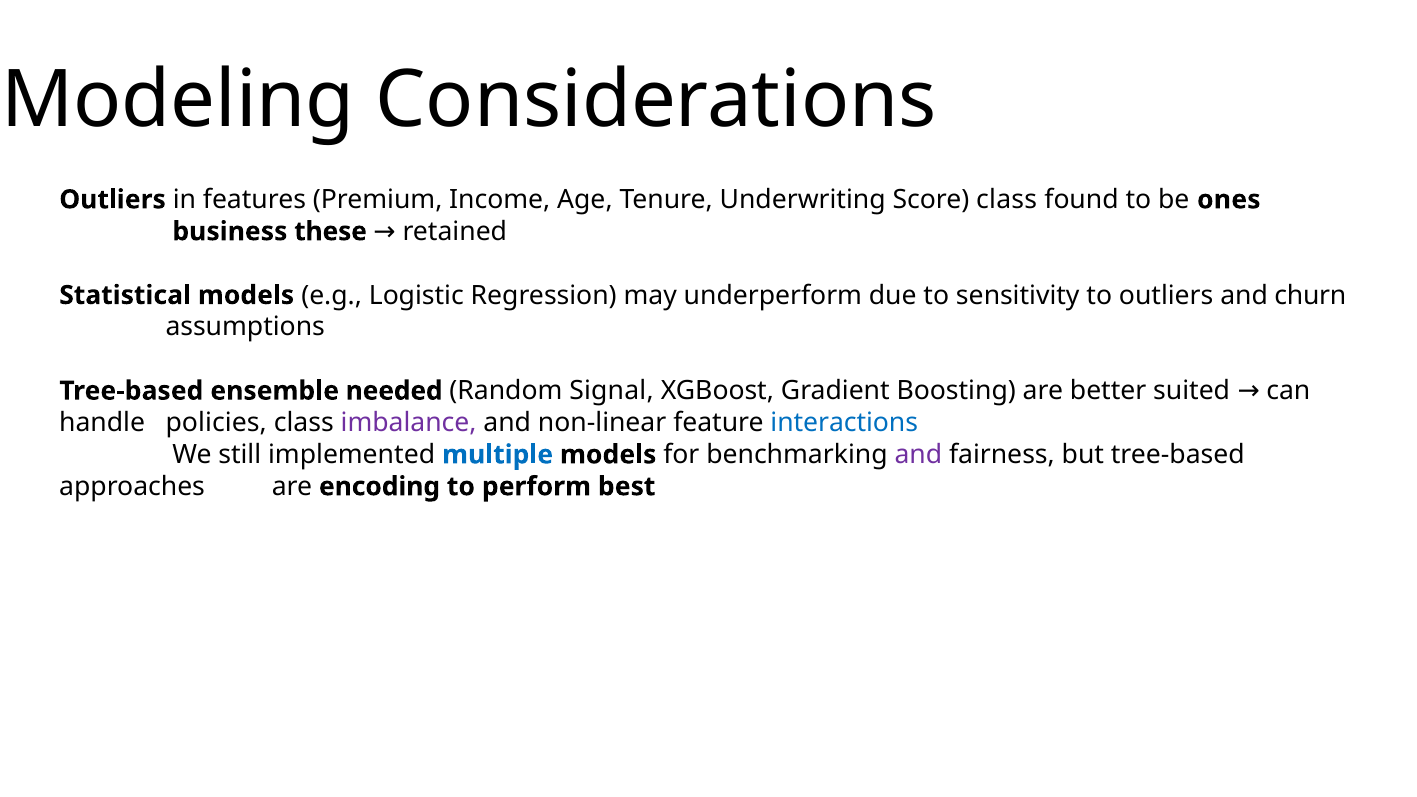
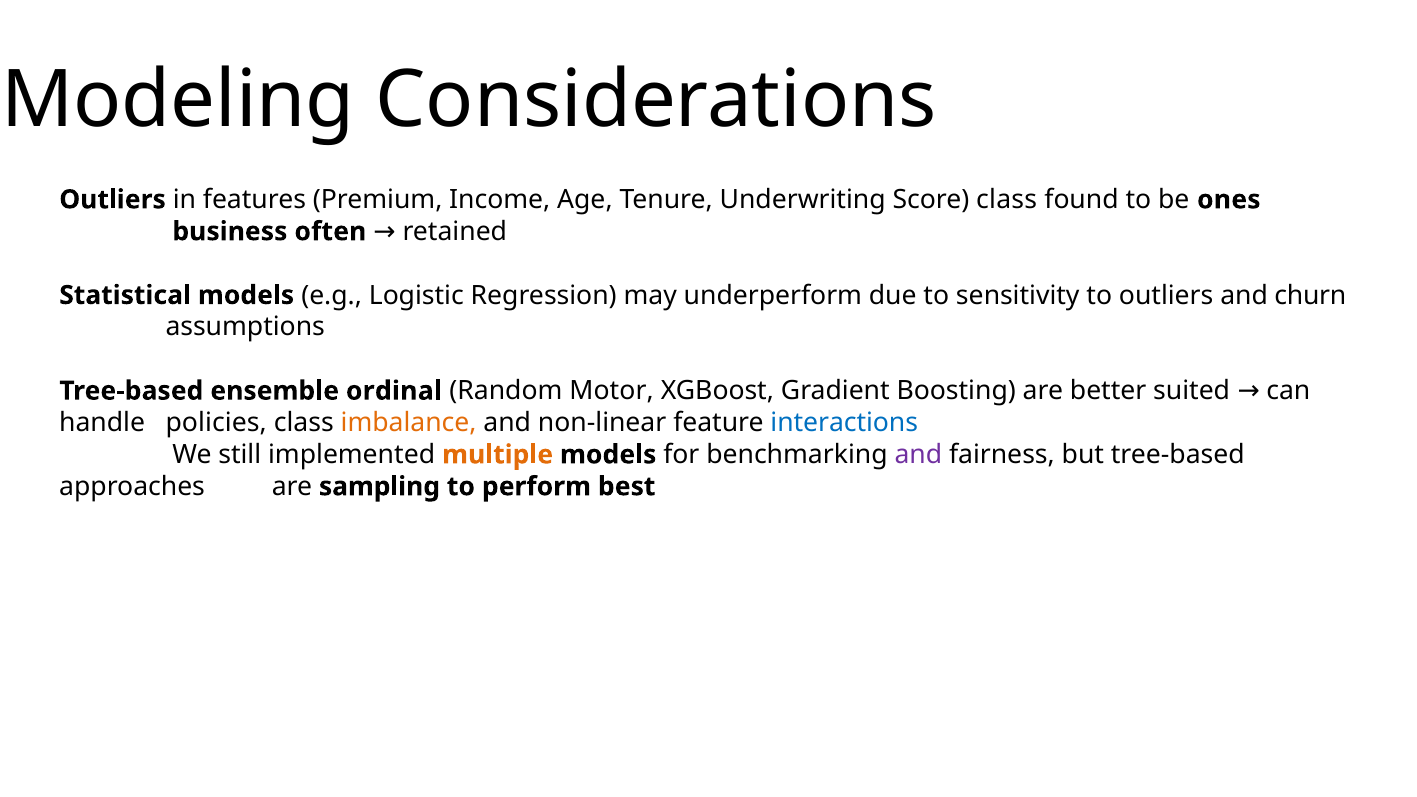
these: these -> often (330, 232)
needed: needed -> ordinal (394, 391)
Signal: Signal -> Motor (612, 391)
imbalance colour: purple -> orange (409, 423)
multiple colour: blue -> orange (498, 455)
encoding: encoding -> sampling (379, 487)
